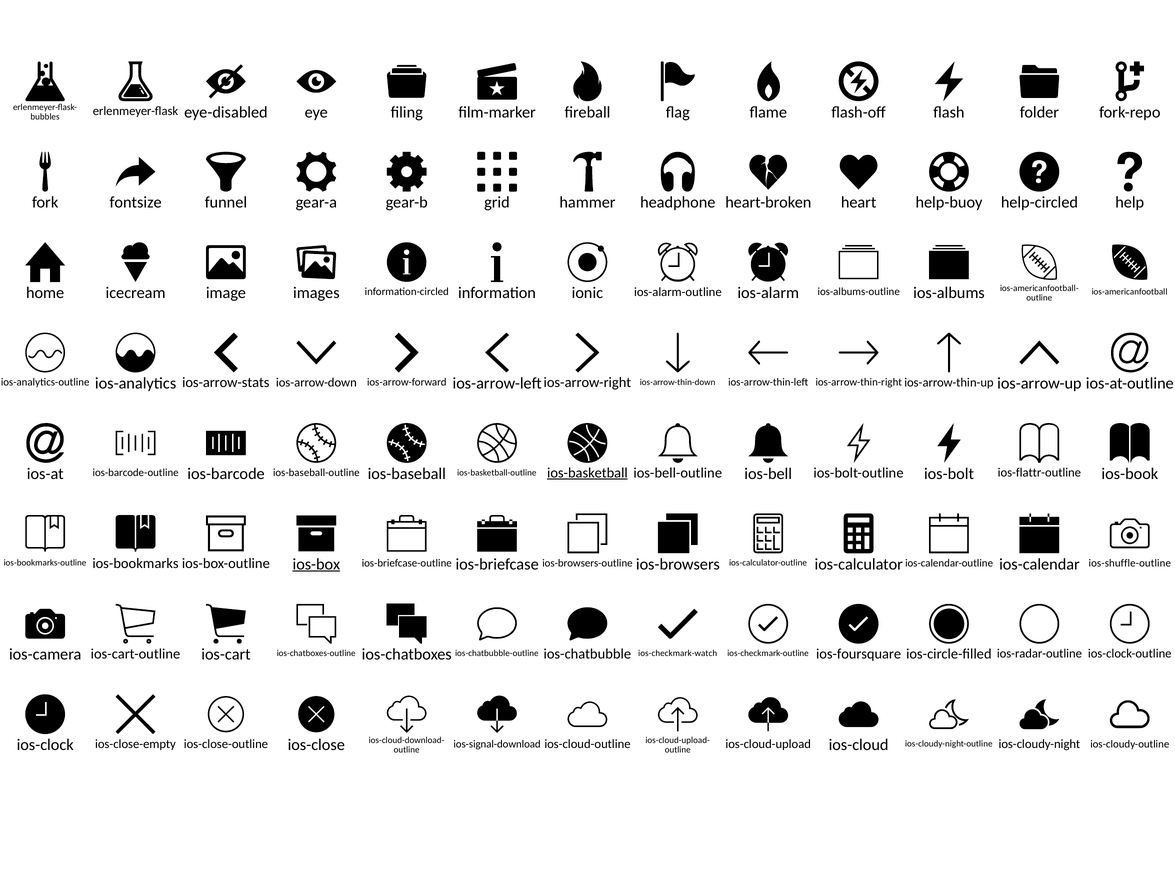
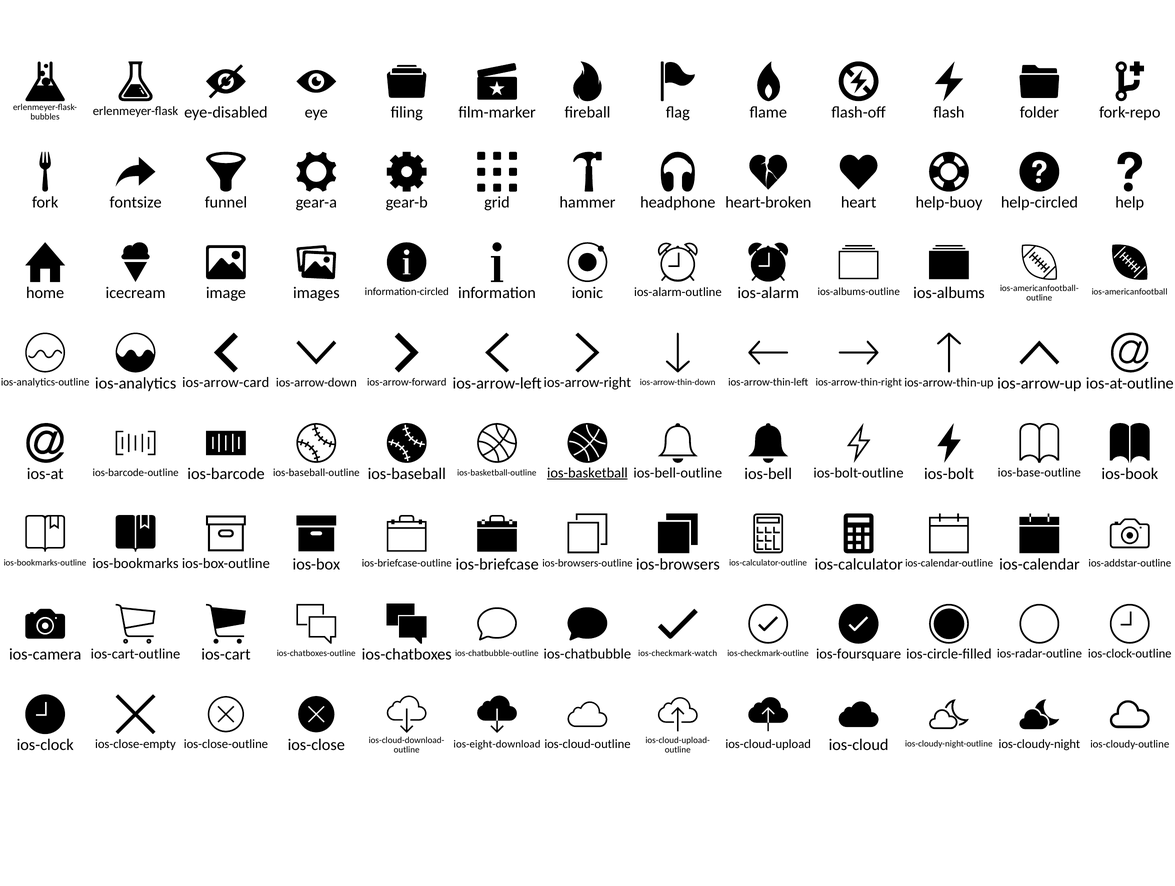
ios-arrow-stats: ios-arrow-stats -> ios-arrow-card (226, 382)
ios-flattr-outline: ios-flattr-outline -> ios-base-outline (1039, 473)
ios-box underline: present -> none (316, 564)
ios-shuffle-outline: ios-shuffle-outline -> ios-addstar-outline (1130, 563)
ios-signal-download: ios-signal-download -> ios-eight-download (497, 744)
